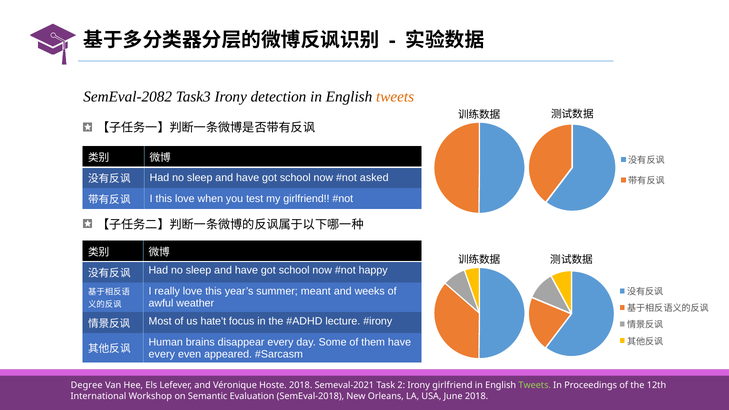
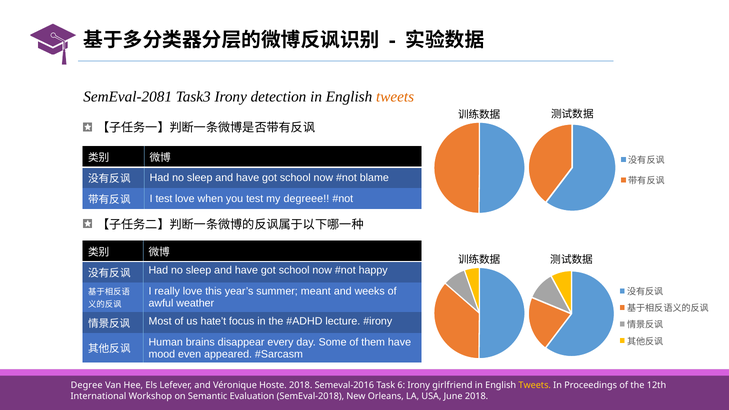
SemEval-2082: SemEval-2082 -> SemEval-2081 (128, 97)
asked: asked -> blame (374, 178)
I this: this -> test (164, 199)
my girlfriend: girlfriend -> degreee (306, 199)
every: every -> mood (162, 354)
Semeval-2021: Semeval-2021 -> Semeval-2016 (344, 385)
2: 2 -> 6 (401, 385)
Tweets colour: light green -> yellow (535, 385)
